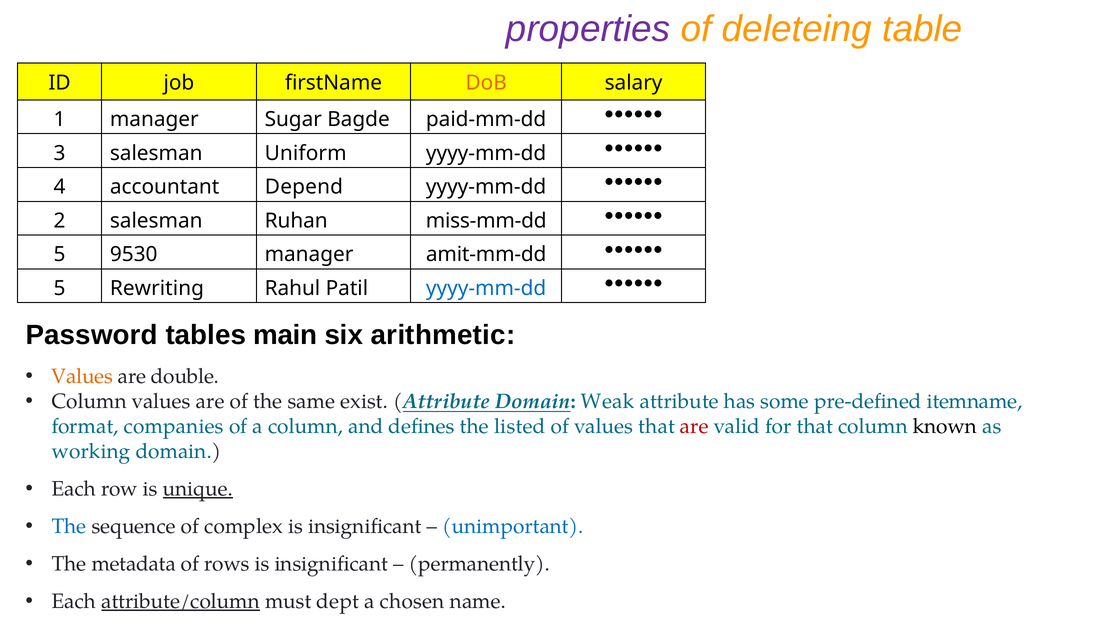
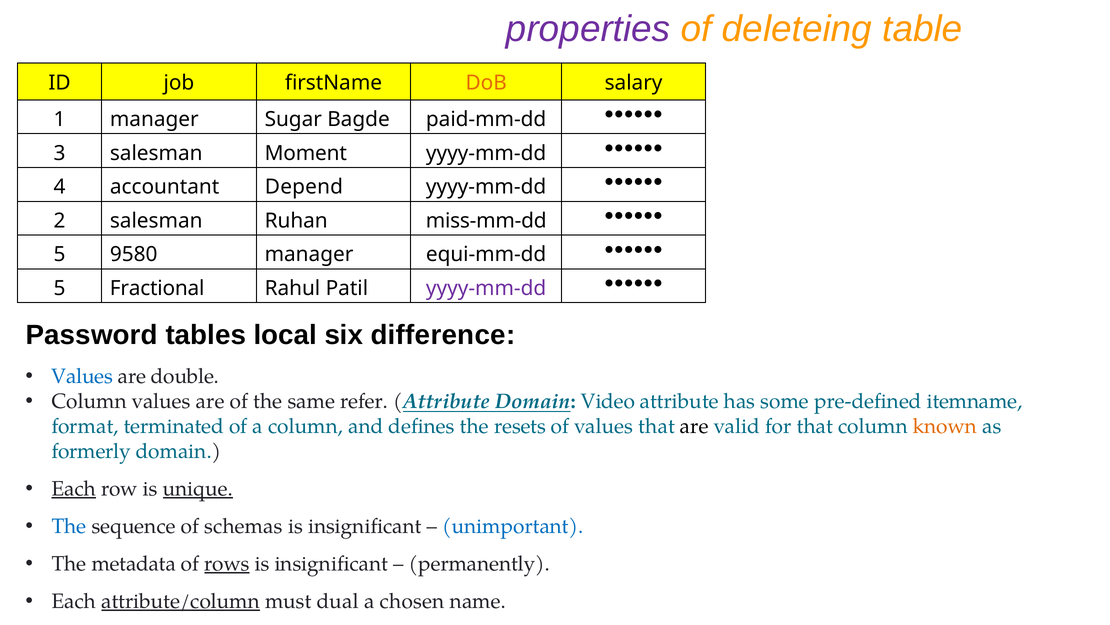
Uniform: Uniform -> Moment (306, 153)
9530: 9530 -> 9580 (134, 254)
amit-mm-dd: amit-mm-dd -> equi-mm-dd (486, 254)
Rewriting: Rewriting -> Fractional (157, 288)
yyyy-mm-dd colour: blue -> purple (486, 288)
main: main -> local (285, 335)
arithmetic: arithmetic -> difference (443, 335)
Values colour: orange -> blue (82, 376)
exist: exist -> refer (364, 401)
Weak: Weak -> Video (608, 401)
companies: companies -> terminated (174, 426)
listed: listed -> resets (520, 426)
are colour: red -> black (694, 426)
known colour: black -> orange (945, 426)
working: working -> formerly (91, 451)
Each underline: none -> present (74, 488)
complex: complex -> schemas (244, 526)
rows underline: none -> present (227, 563)
dept: dept -> dual (338, 601)
